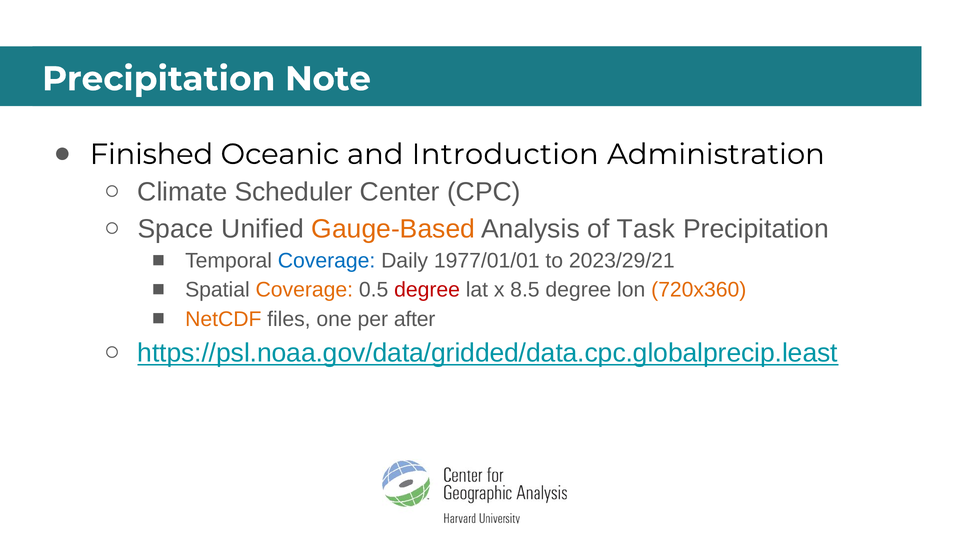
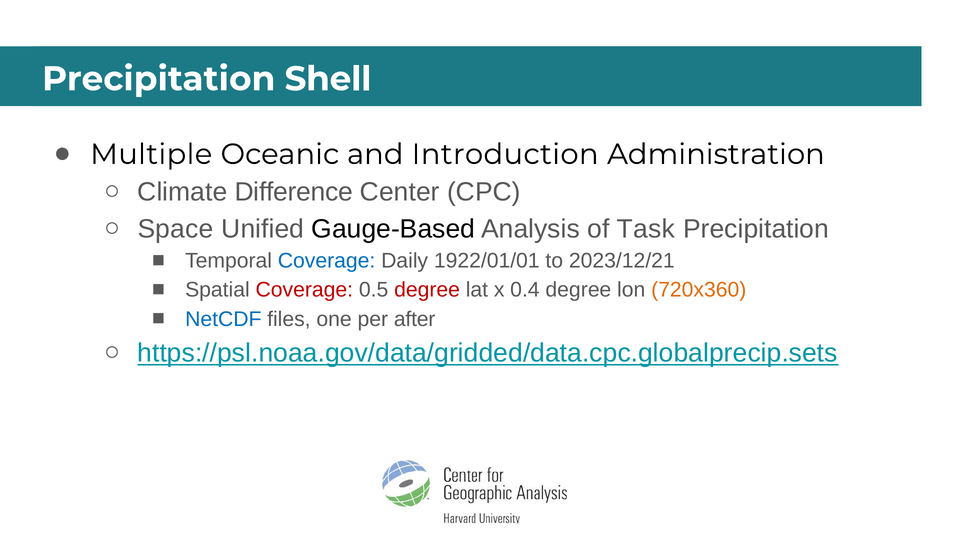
Note: Note -> Shell (328, 79)
Finished: Finished -> Multiple (151, 154)
Scheduler: Scheduler -> Difference (294, 192)
Gauge-Based colour: orange -> black (393, 229)
1977/01/01: 1977/01/01 -> 1922/01/01 (487, 261)
2023/29/21: 2023/29/21 -> 2023/12/21 (622, 261)
Coverage colour: orange -> red (304, 290)
8.5: 8.5 -> 0.4 (525, 290)
NetCDF colour: orange -> blue (223, 319)
https://psl.noaa.gov/data/gridded/data.cpc.globalprecip.least: https://psl.noaa.gov/data/gridded/data.cpc.globalprecip.least -> https://psl.noaa.gov/data/gridded/data.cpc.globalprecip.sets (488, 353)
